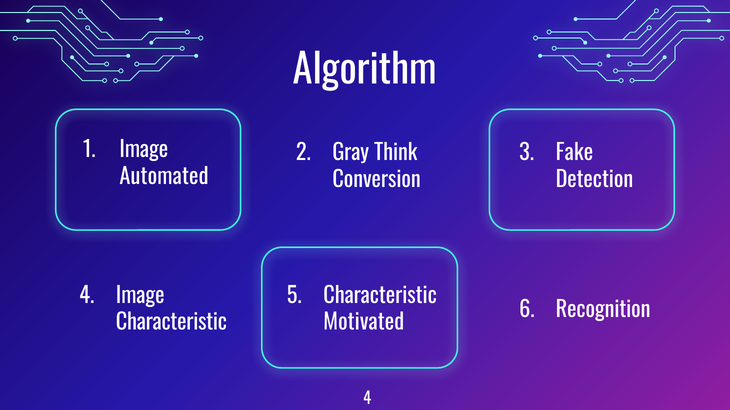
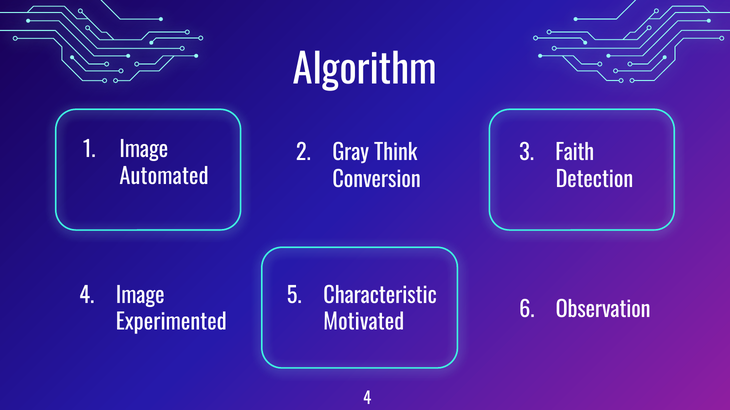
Fake: Fake -> Faith (575, 153)
Recognition: Recognition -> Observation (603, 310)
Characteristic: Characteristic -> Experimented (171, 323)
